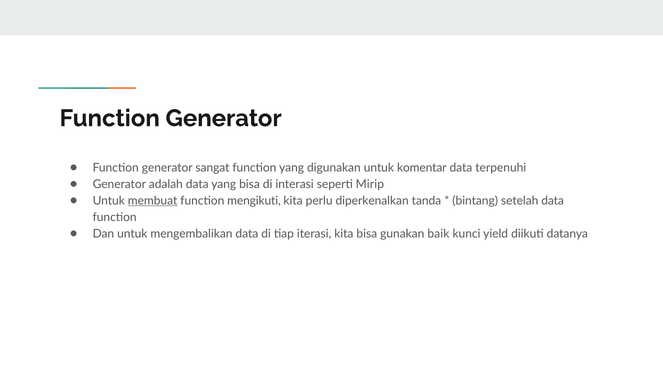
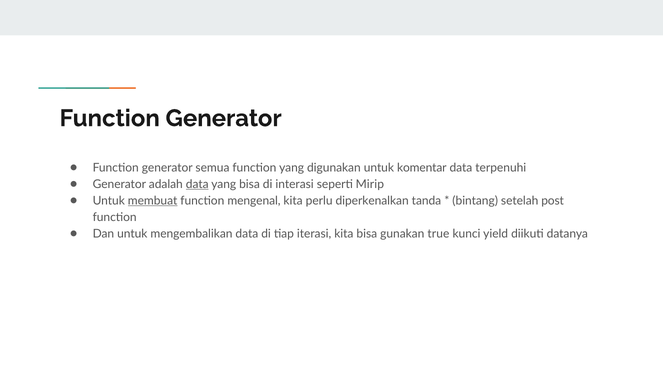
sangat: sangat -> semua (212, 168)
data underline: none -> present (197, 184)
mengikuti: mengikuti -> mengenal (254, 201)
setelah data: data -> post (553, 201)
baik: baik -> true (438, 234)
